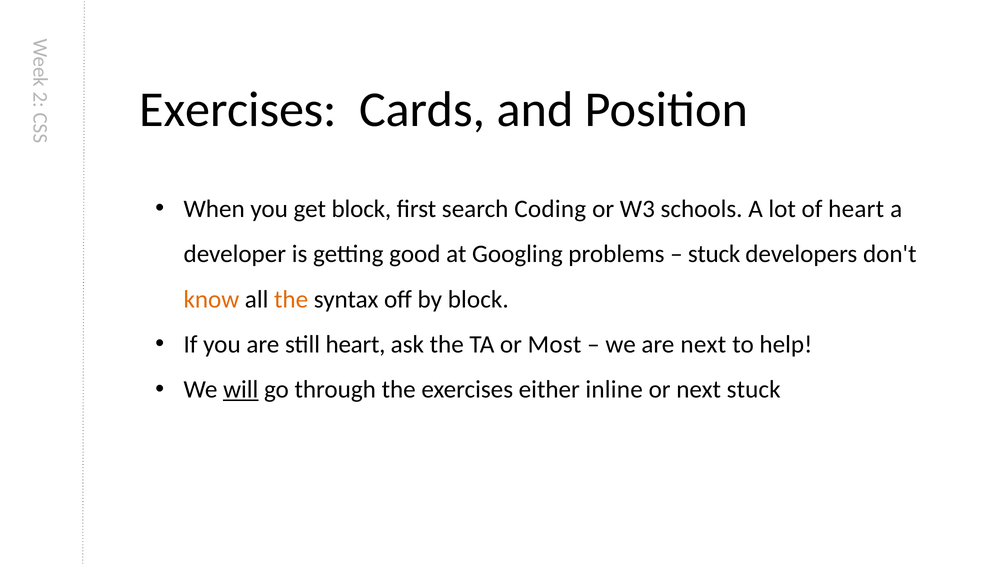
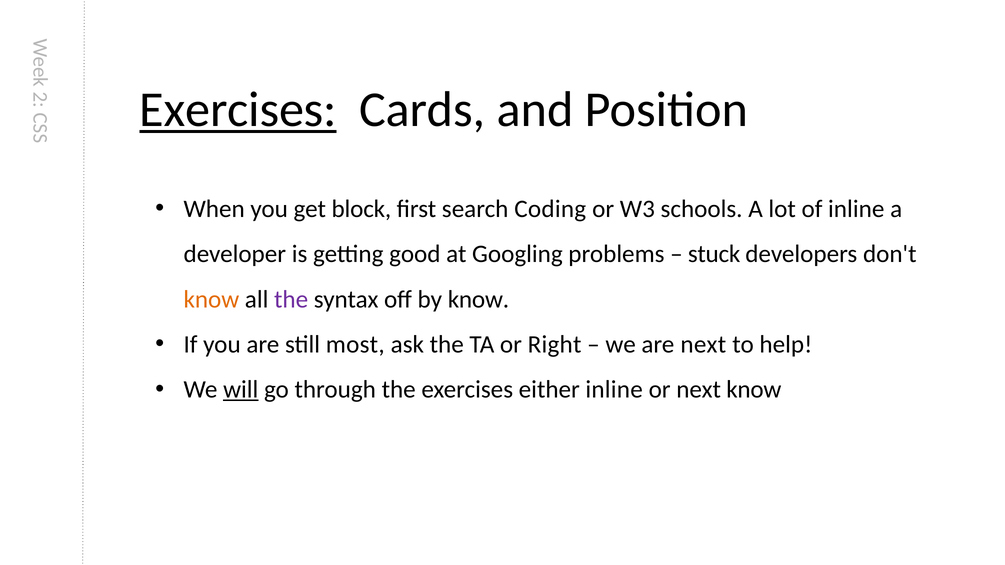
Exercises underline: none -> present (238, 110)
of heart: heart -> inline (856, 209)
the colour: orange -> purple (291, 299)
by block: block -> know (478, 299)
still heart: heart -> most (355, 345)
Most: Most -> Right (555, 345)
next stuck: stuck -> know (754, 390)
